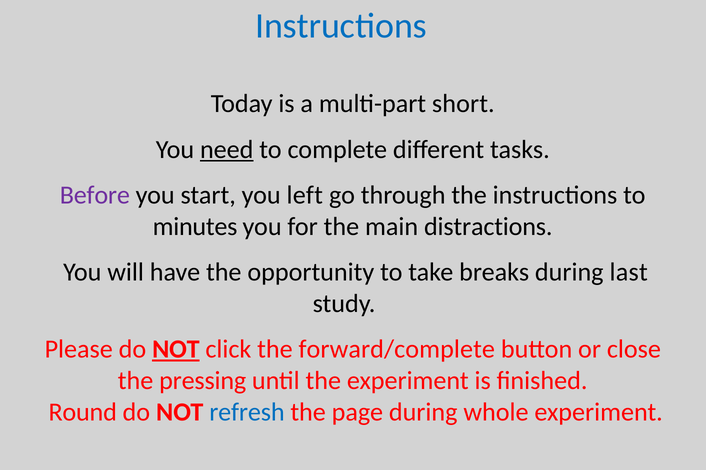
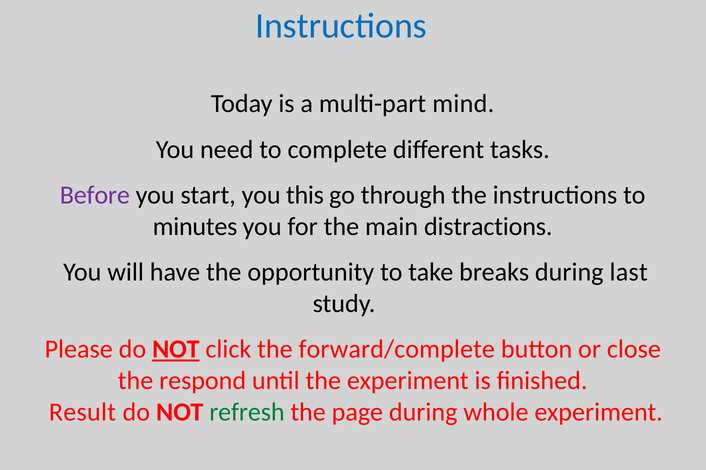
short: short -> mind (463, 104)
need underline: present -> none (227, 150)
left: left -> this (305, 196)
pressing: pressing -> respond (203, 381)
Round: Round -> Result (82, 413)
refresh colour: blue -> green (247, 413)
